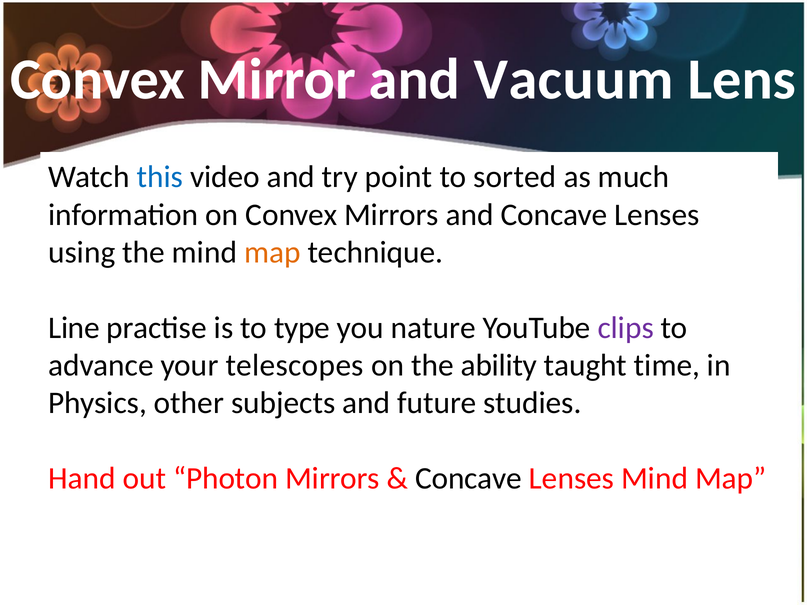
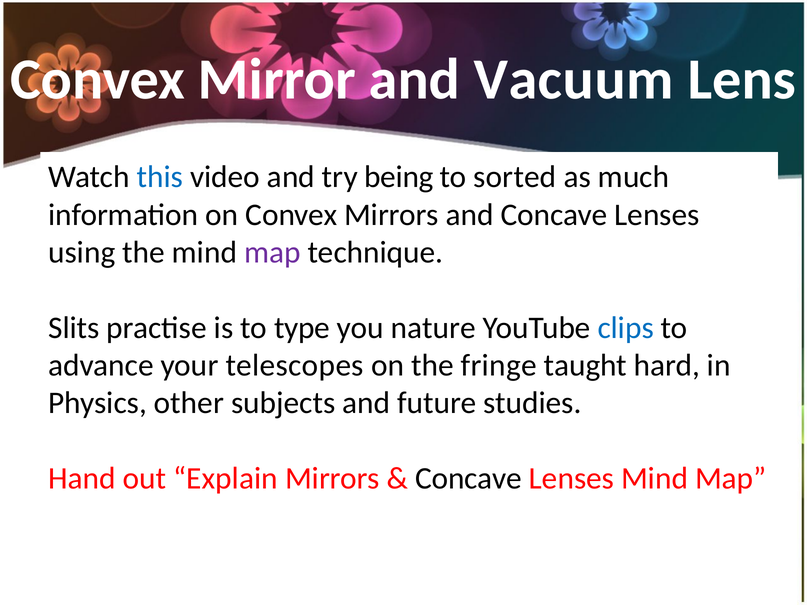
point: point -> being (399, 177)
map colour: orange -> purple (272, 253)
Line: Line -> Slits (74, 328)
clips colour: purple -> blue (626, 328)
ability: ability -> fringe (499, 366)
time: time -> hard (667, 366)
Photon: Photon -> Explain (226, 479)
